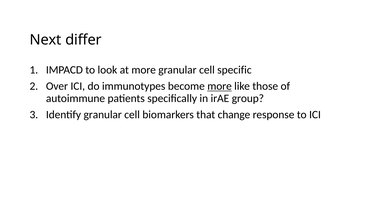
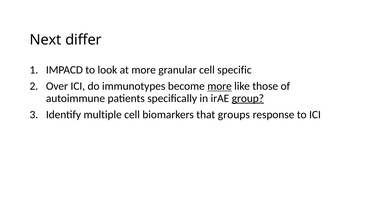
group underline: none -> present (248, 98)
Identify granular: granular -> multiple (103, 115)
change: change -> groups (234, 115)
